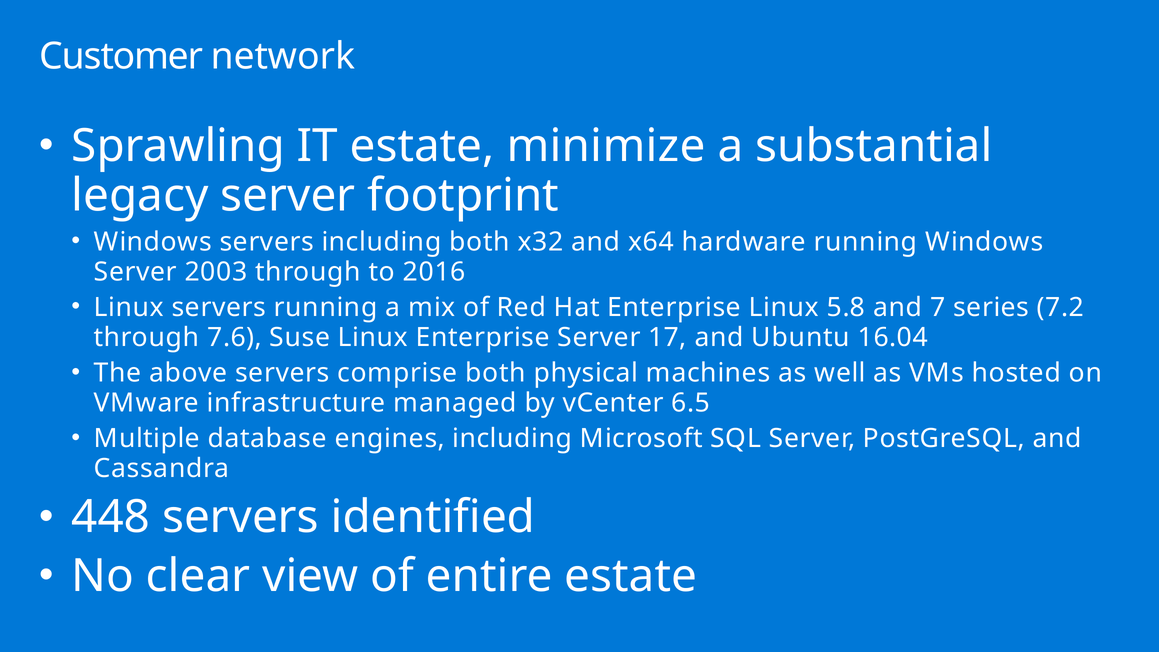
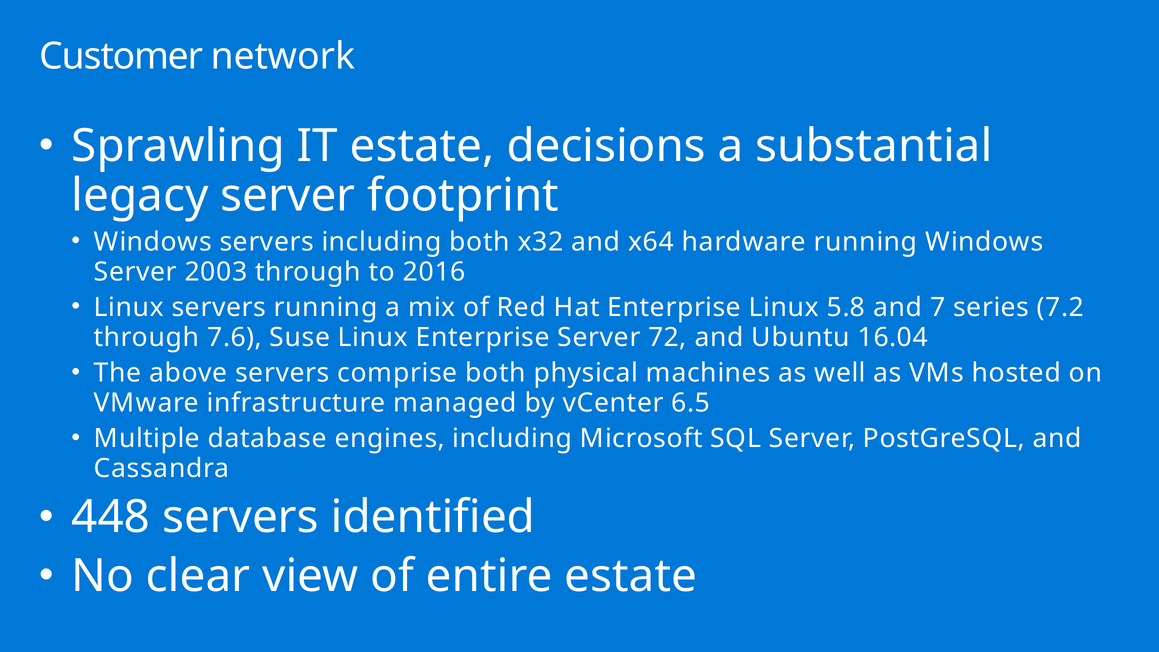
minimize: minimize -> decisions (606, 146)
17: 17 -> 72 (667, 337)
